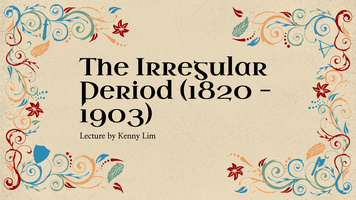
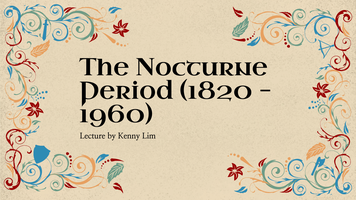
Irregular: Irregular -> Nocturne (202, 67)
1903: 1903 -> 1960 (116, 114)
